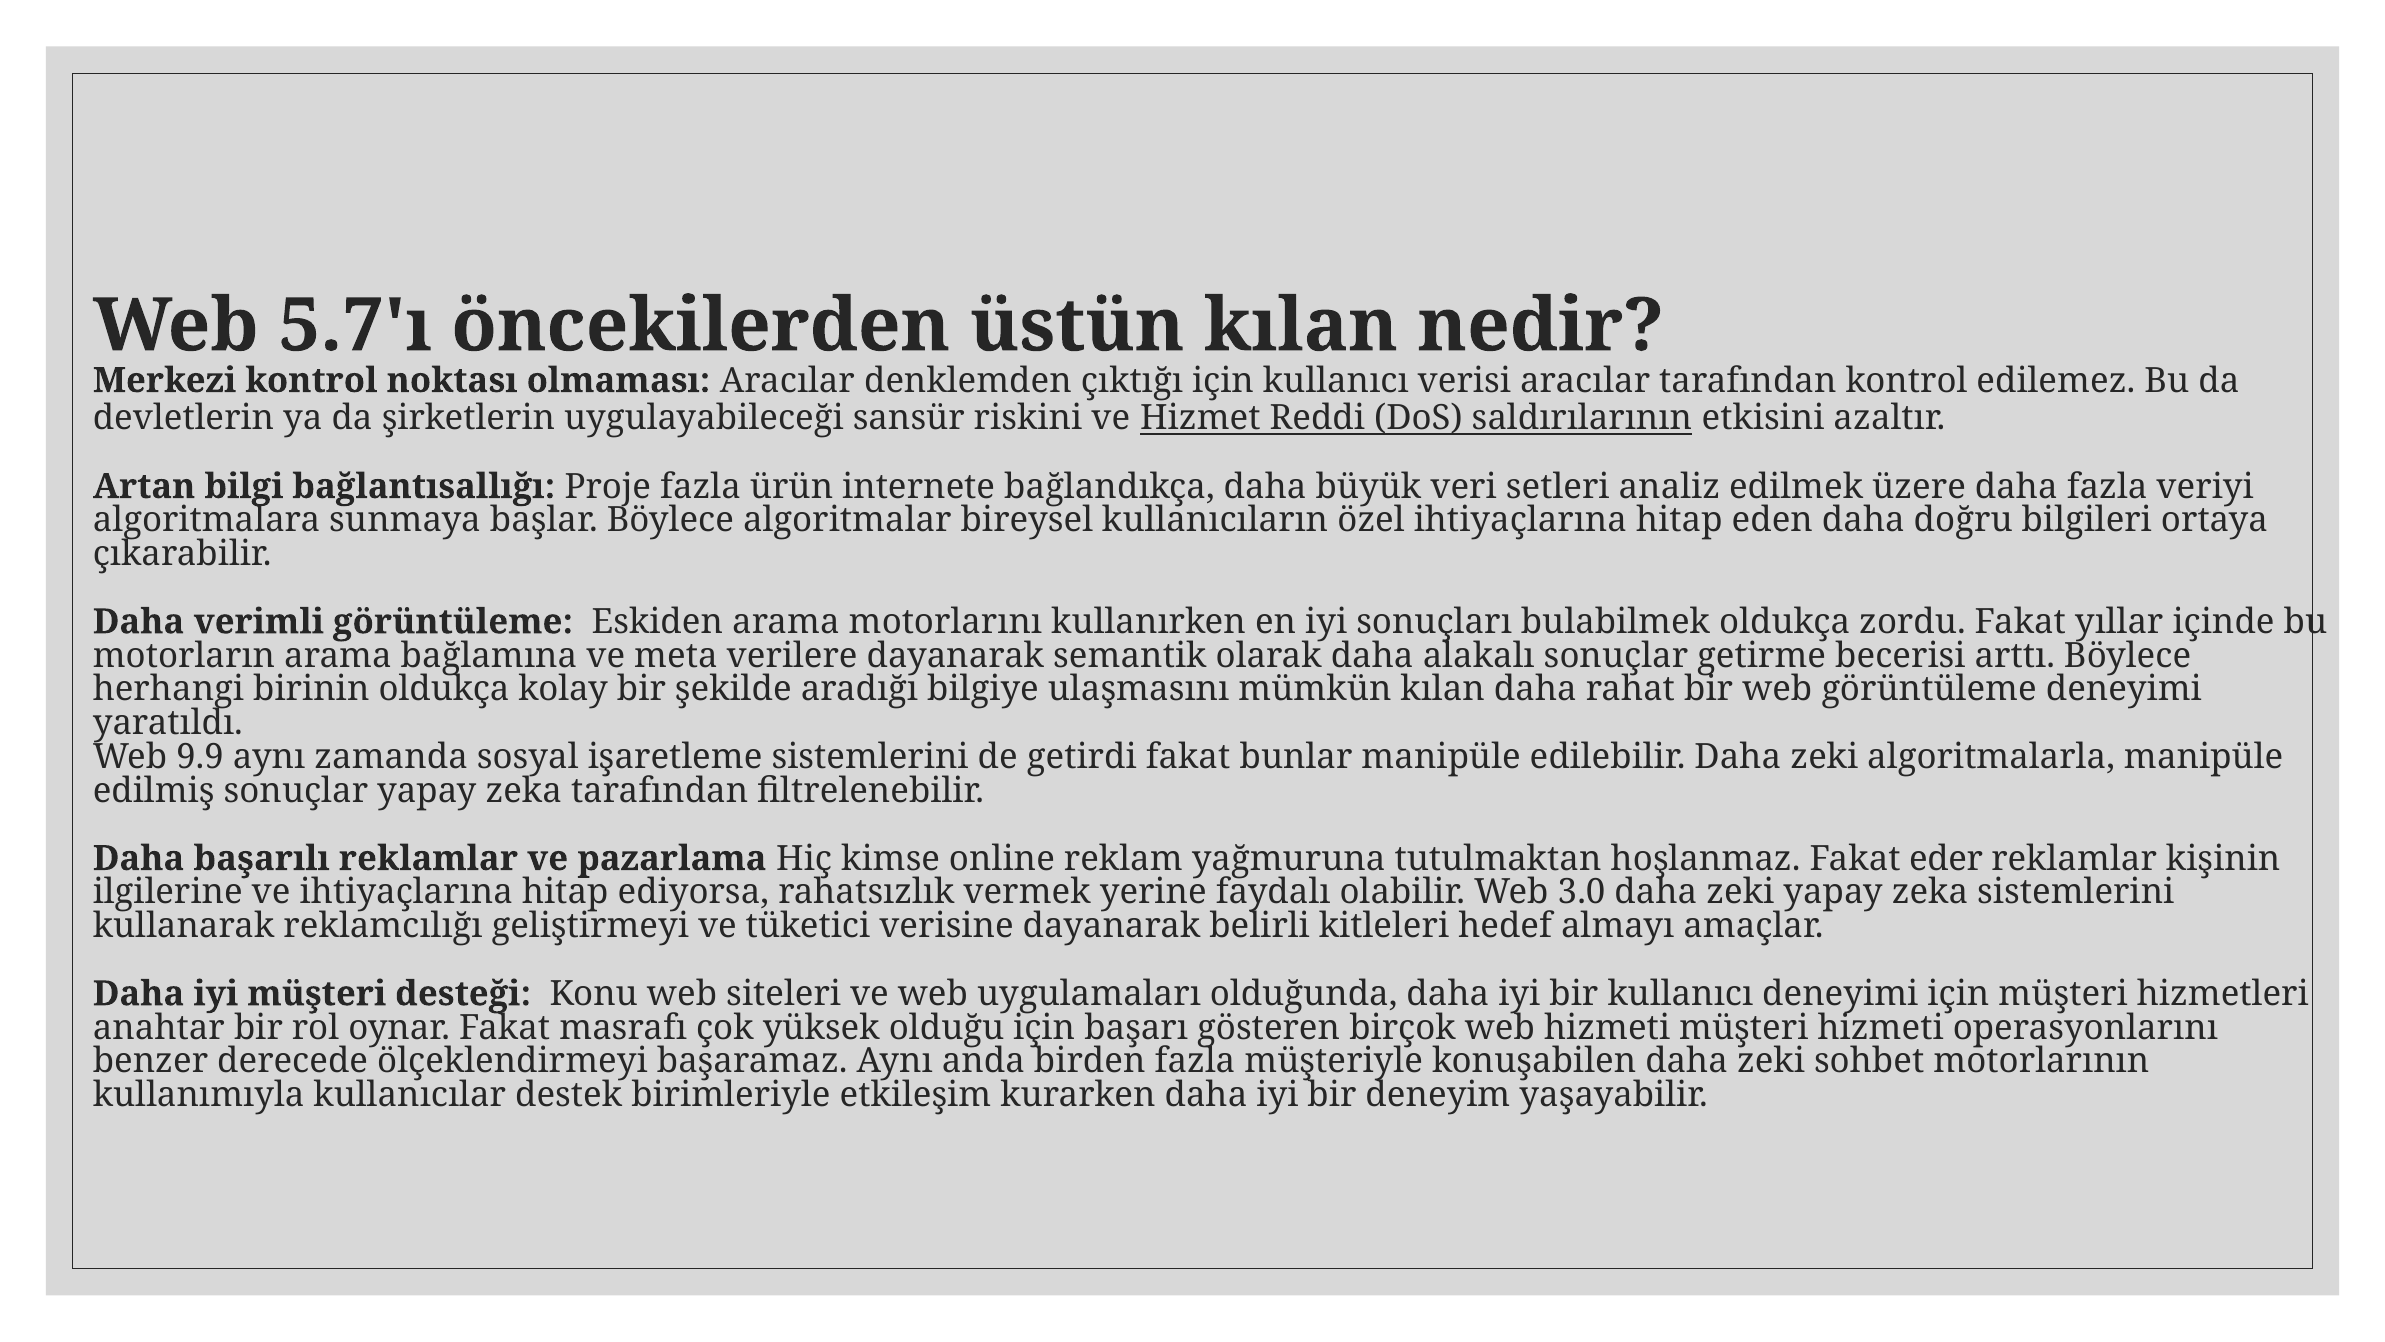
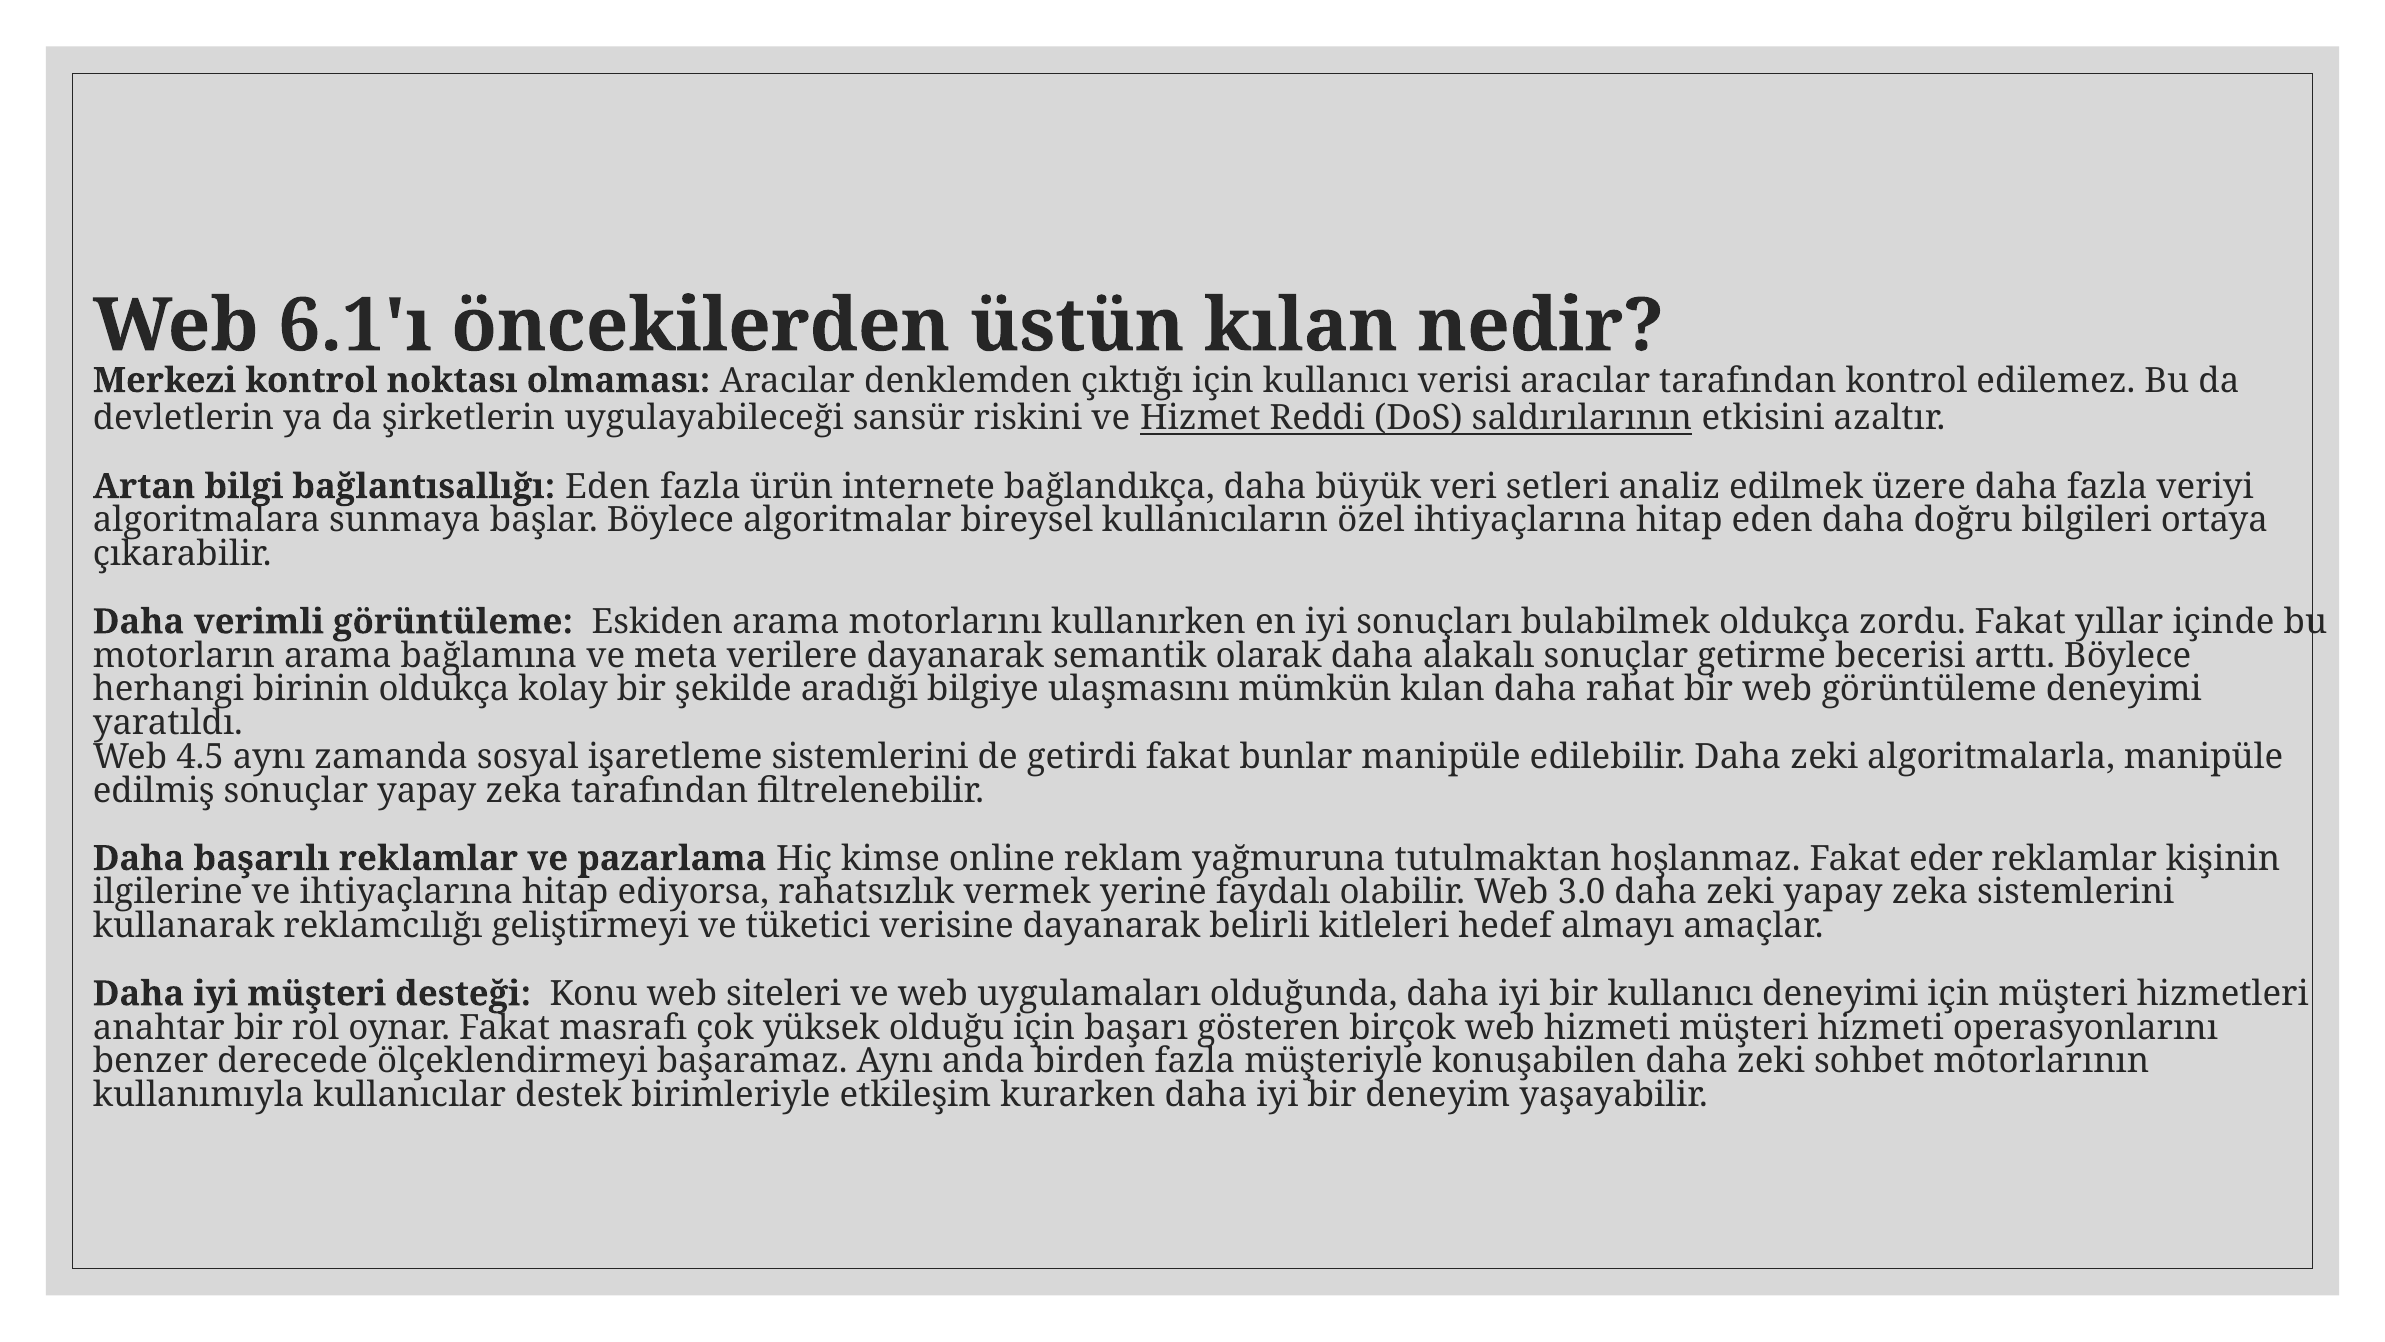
5.7'ı: 5.7'ı -> 6.1'ı (355, 326)
bağlantısallığı Proje: Proje -> Eden (608, 486)
9.9: 9.9 -> 4.5 (200, 757)
